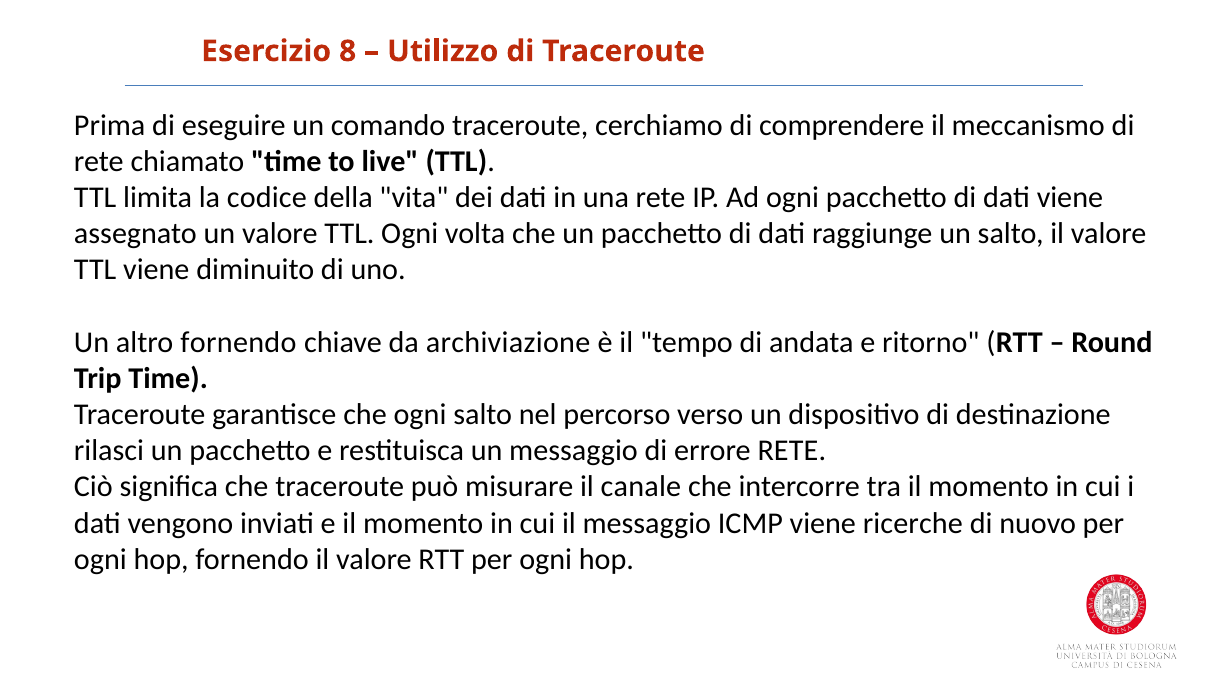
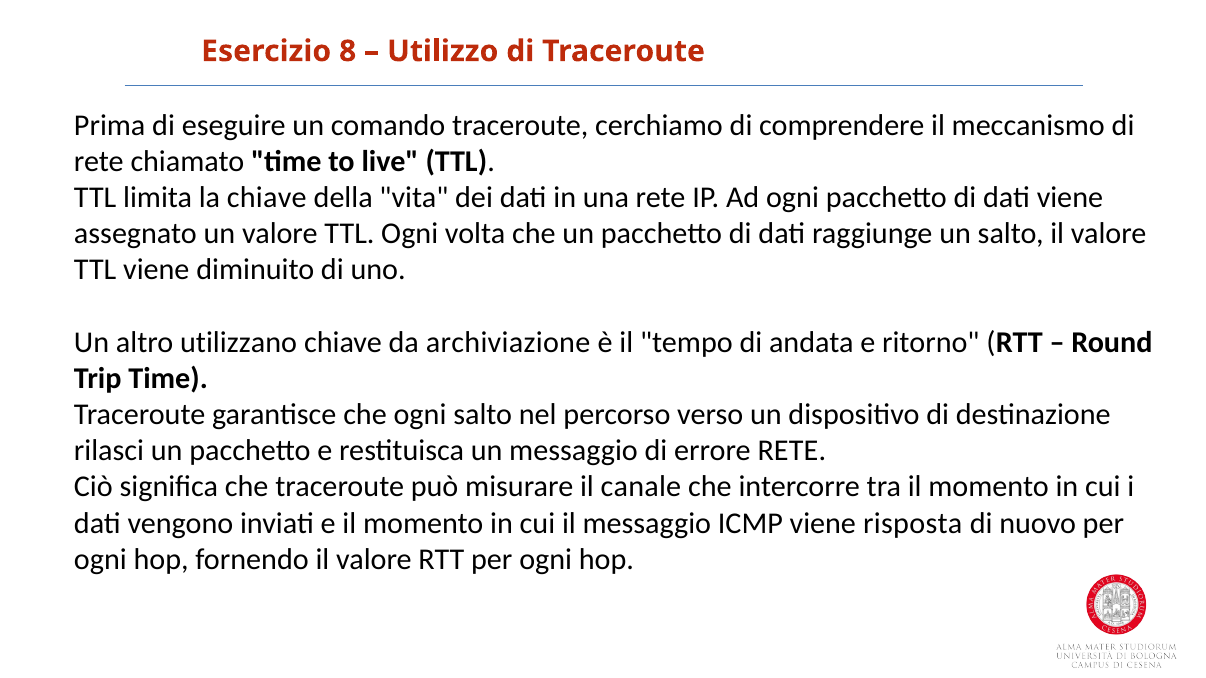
la codice: codice -> chiave (267, 198)
altro fornendo: fornendo -> utilizzano (239, 343)
ricerche: ricerche -> risposta (913, 523)
